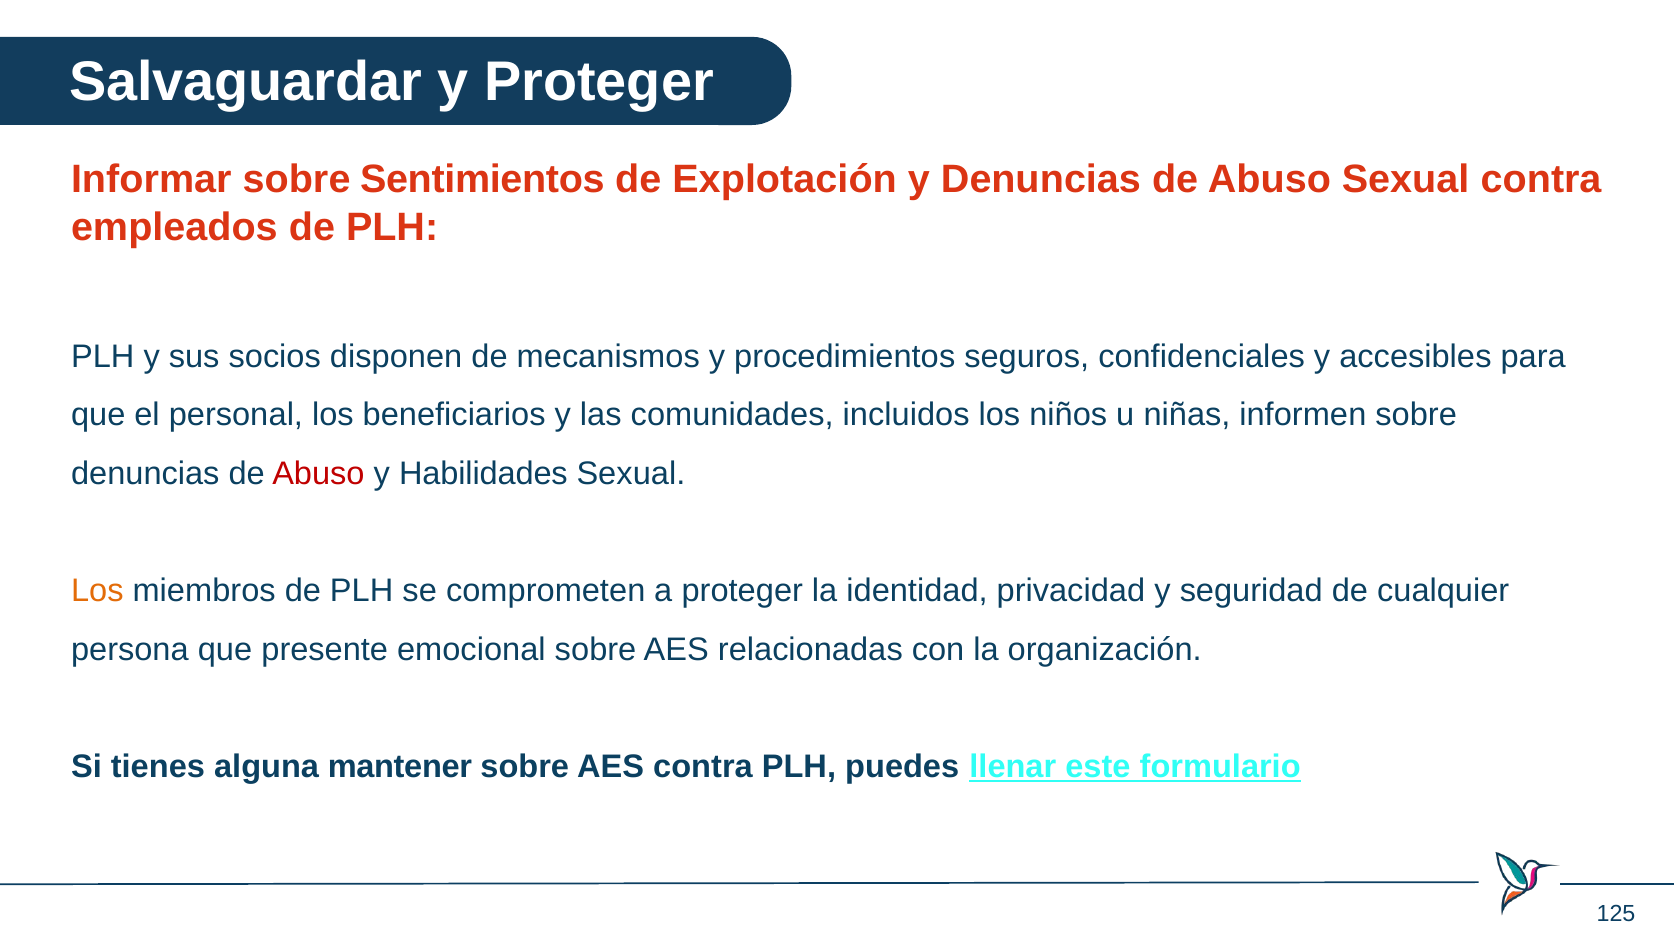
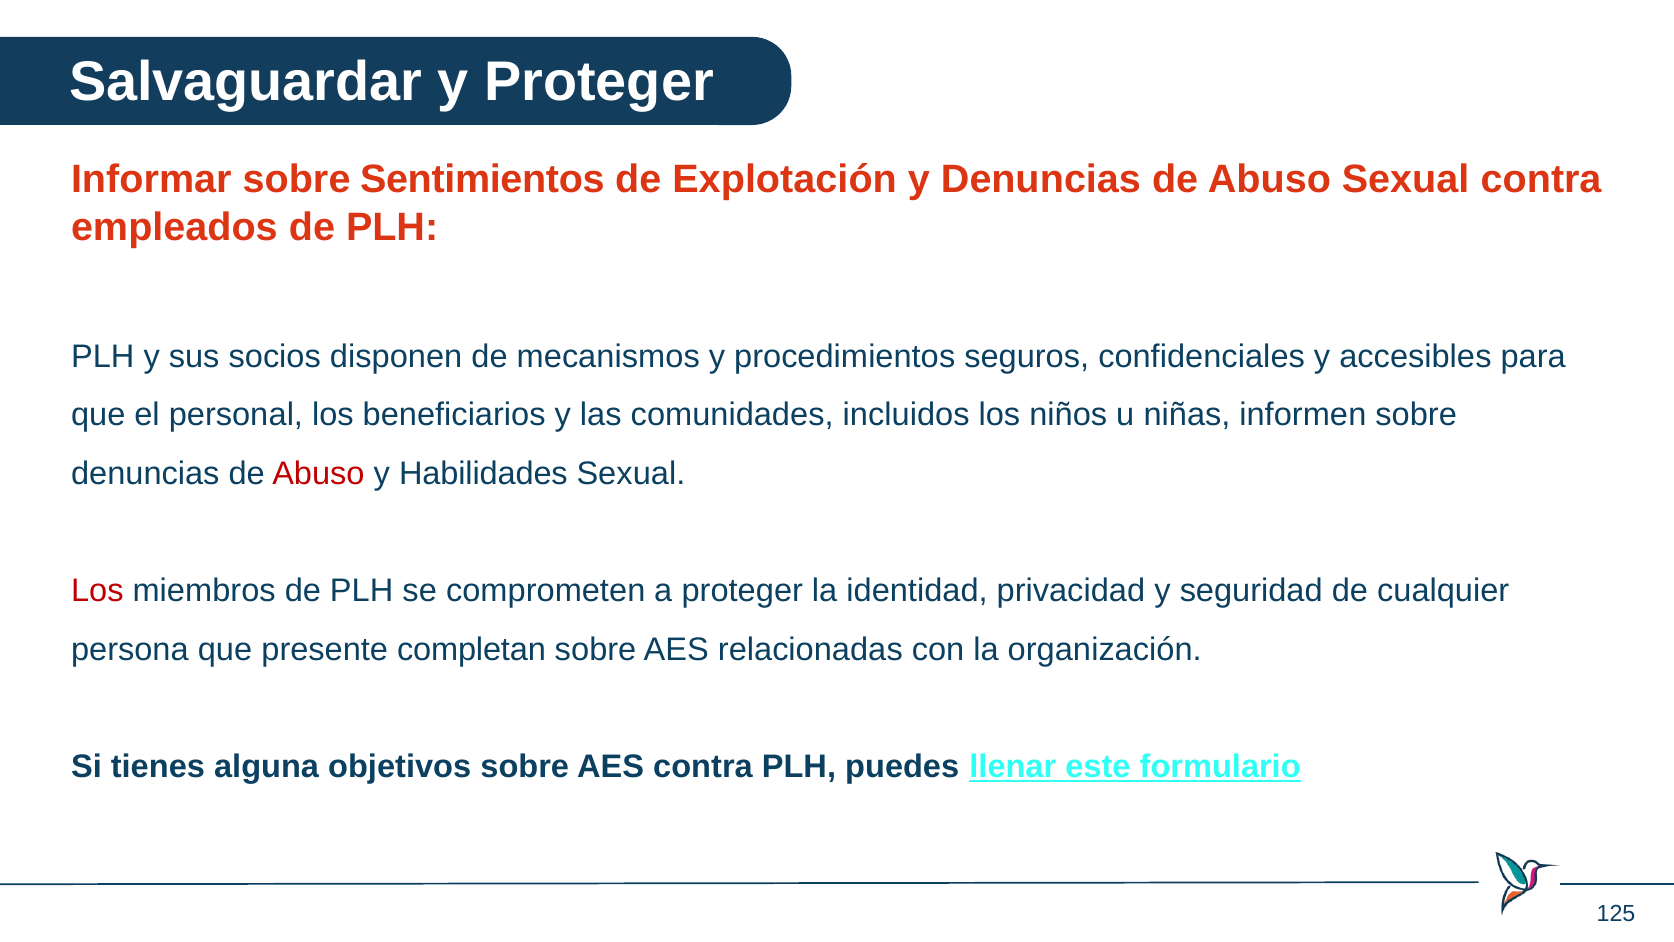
Los colour: orange -> red (97, 591)
emocional: emocional -> completan (471, 649)
mantener: mantener -> objetivos (400, 766)
